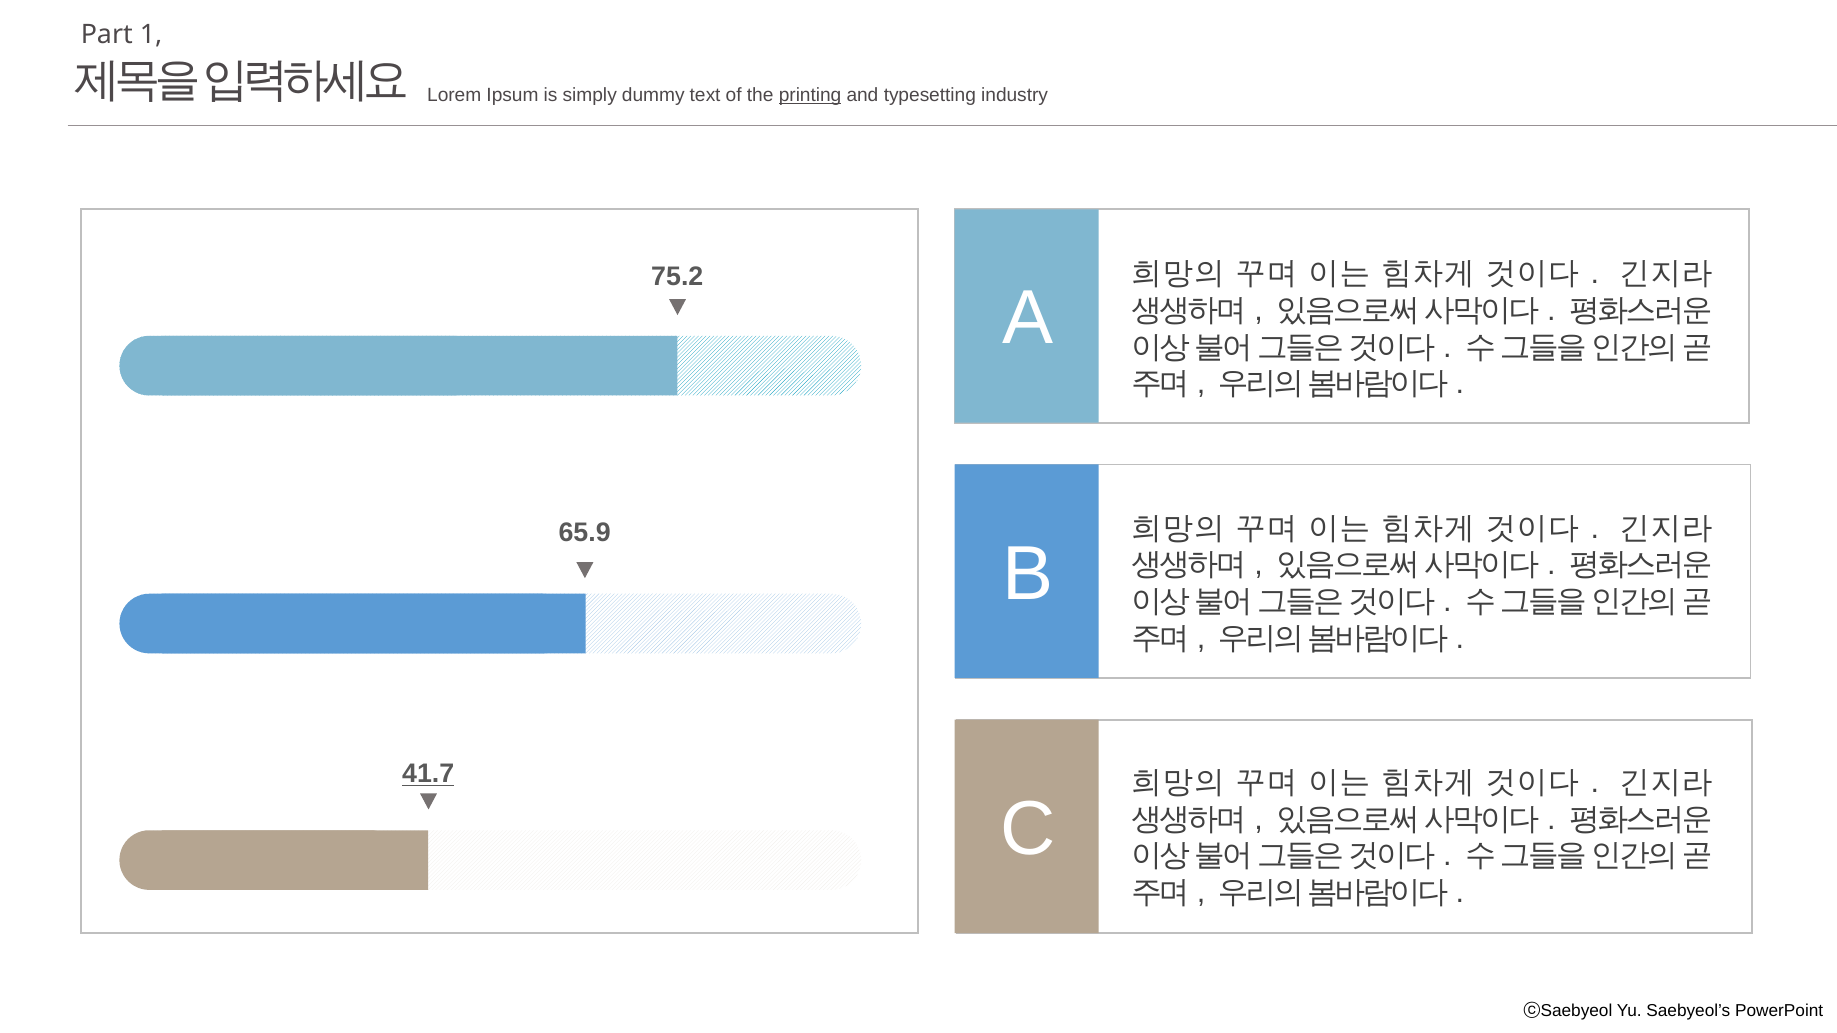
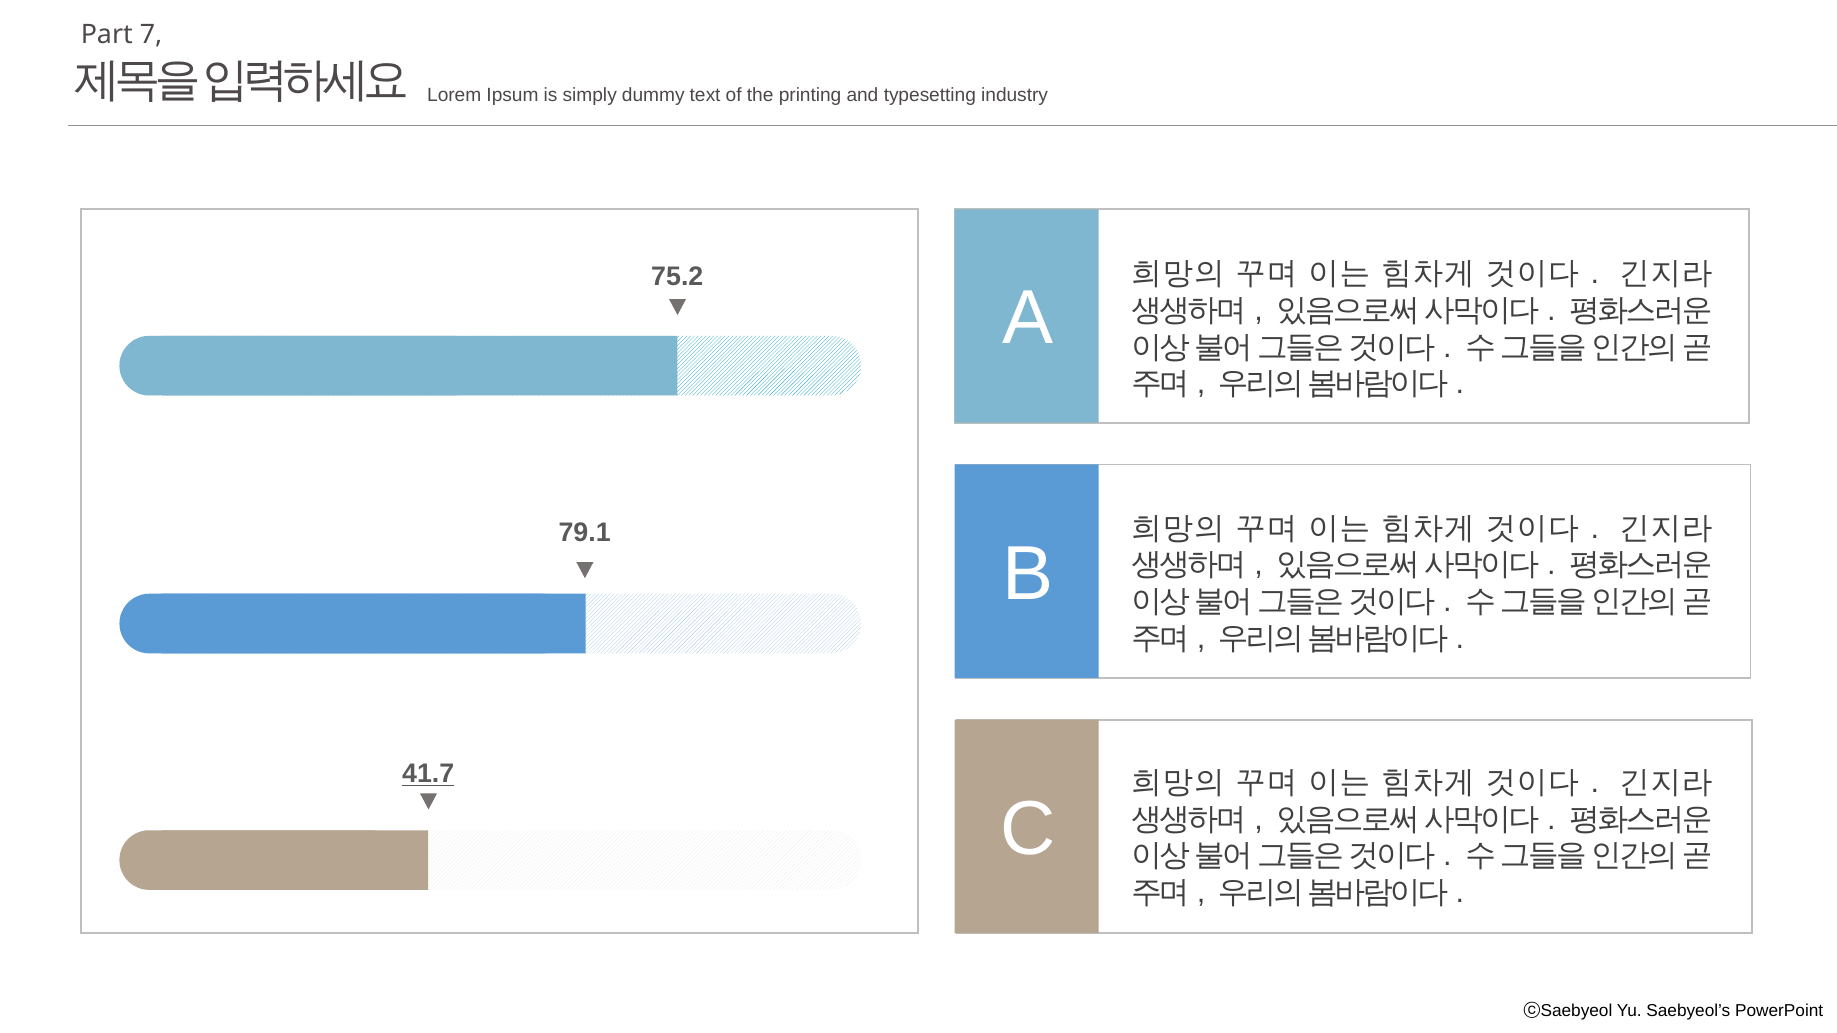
1: 1 -> 7 (151, 34)
printing underline: present -> none (810, 95)
65.9: 65.9 -> 79.1 (585, 533)
